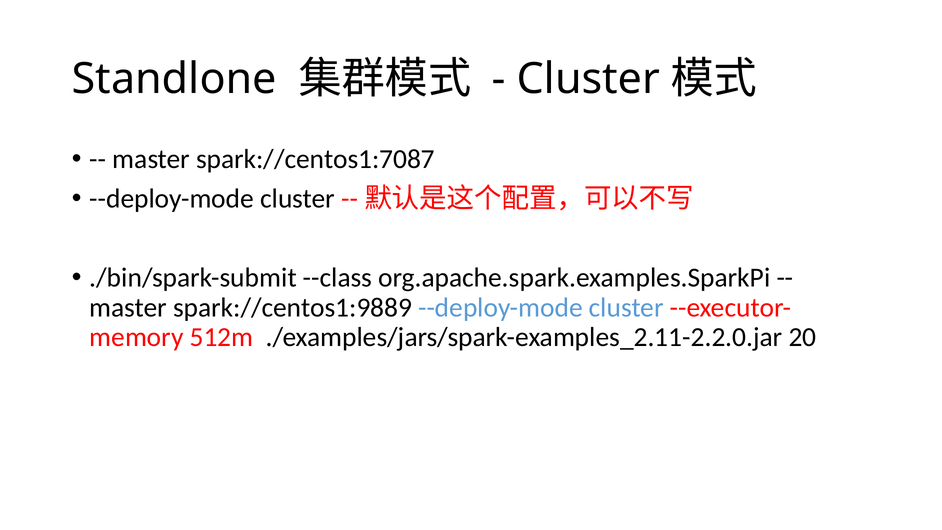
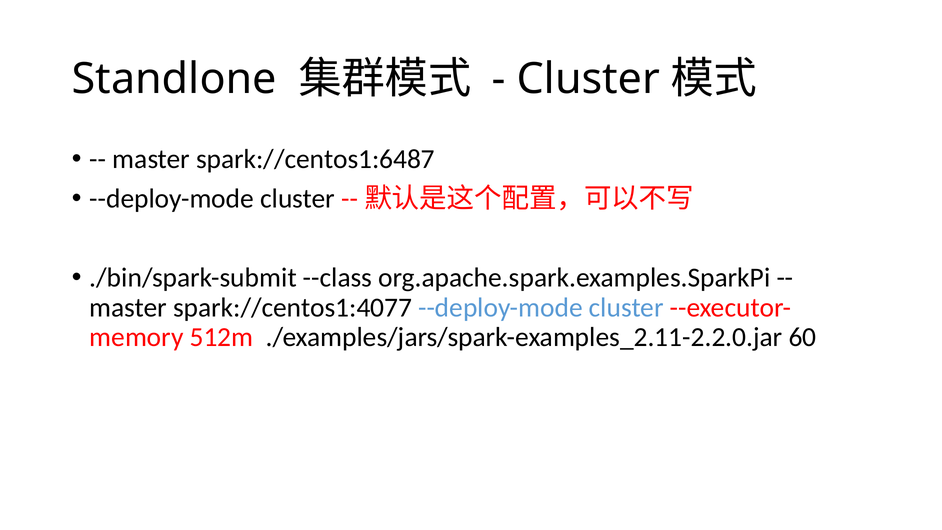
spark://centos1:7087: spark://centos1:7087 -> spark://centos1:6487 (316, 159)
spark://centos1:9889: spark://centos1:9889 -> spark://centos1:4077 (293, 307)
20: 20 -> 60 (802, 337)
